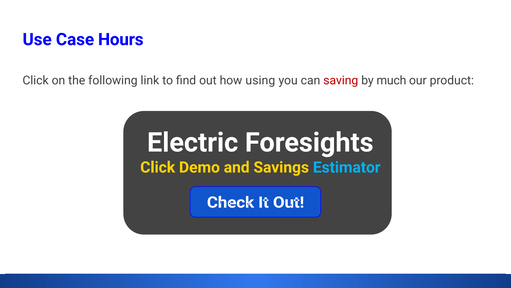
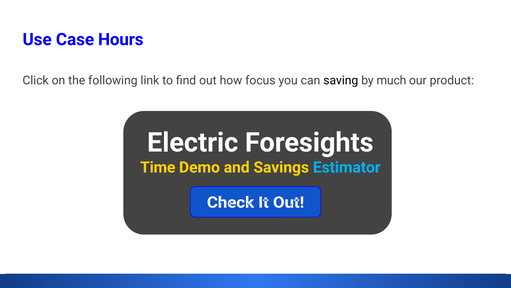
using: using -> focus (260, 80)
saving colour: red -> black (341, 80)
Click: Click -> Time (158, 167)
